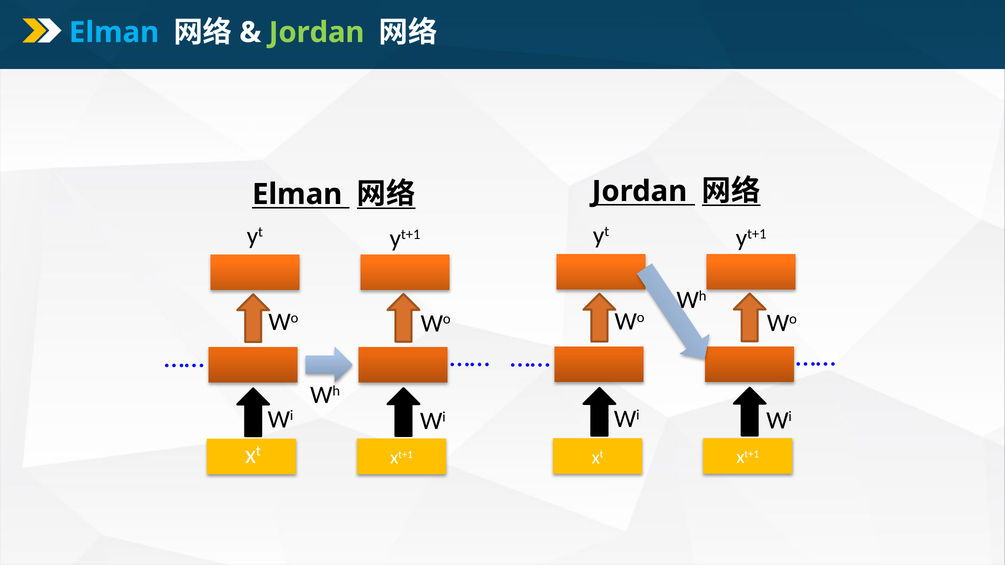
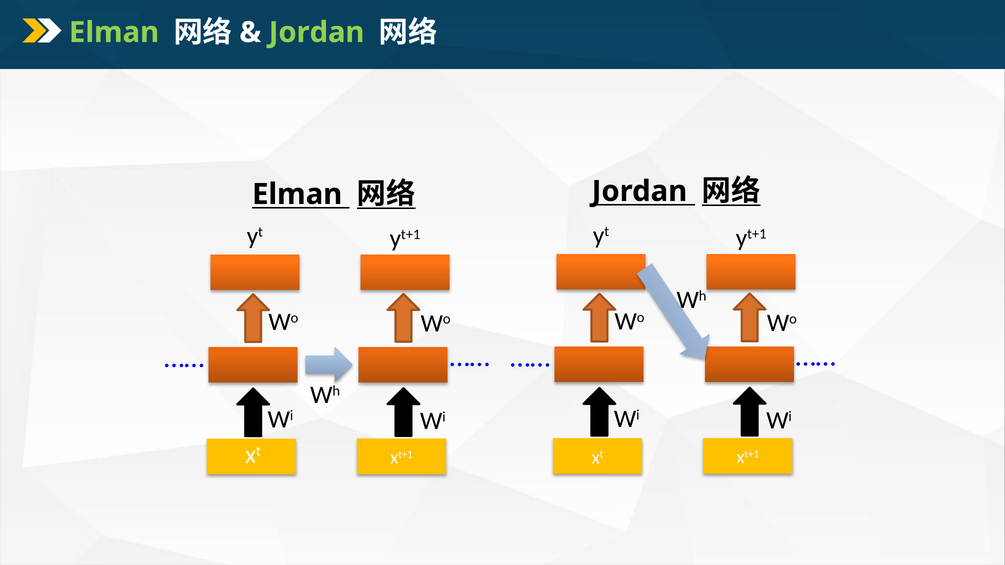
Elman colour: light blue -> light green (114, 32)
